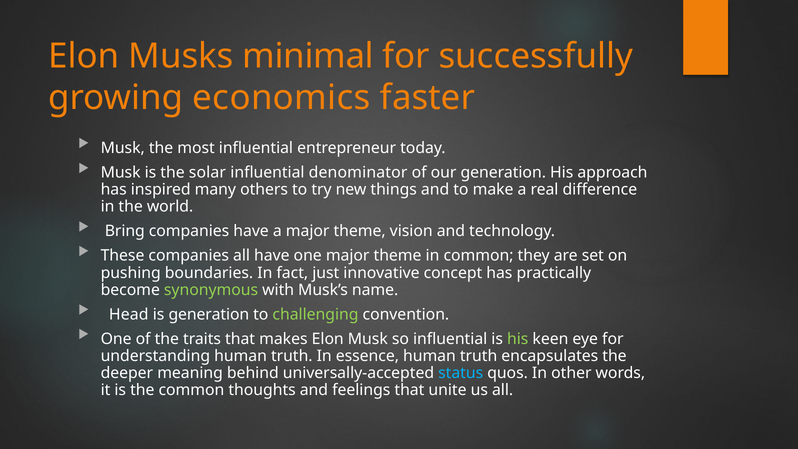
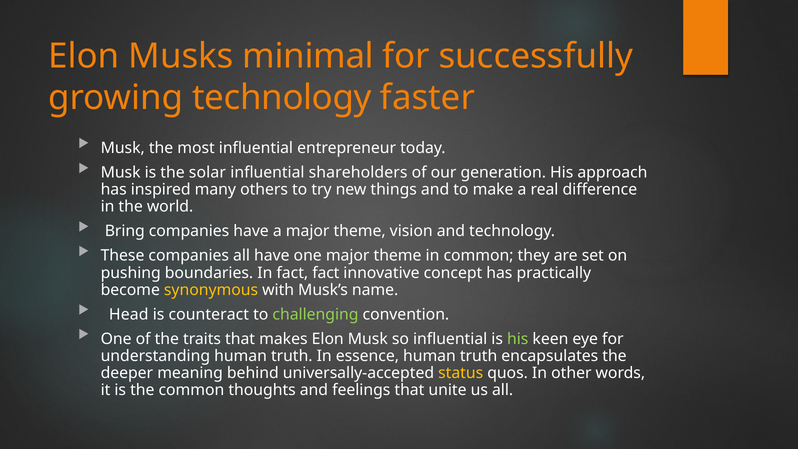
growing economics: economics -> technology (282, 98)
denominator: denominator -> shareholders (358, 172)
fact just: just -> fact (326, 273)
synonymous colour: light green -> yellow (211, 290)
is generation: generation -> counteract (209, 314)
status colour: light blue -> yellow (461, 373)
